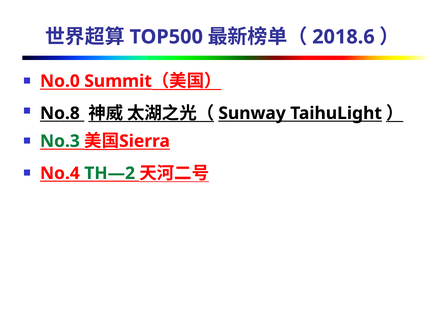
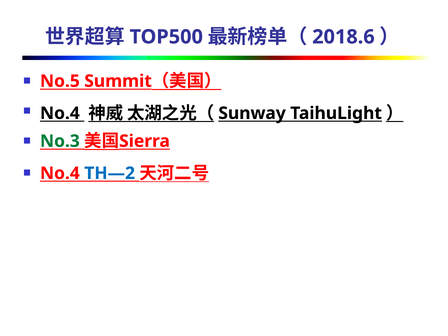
No.0: No.0 -> No.5 (60, 81)
No.8: No.8 -> No.4 (60, 113)
TH—2 colour: green -> blue (110, 173)
